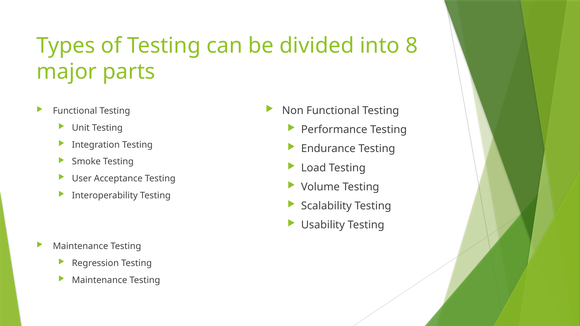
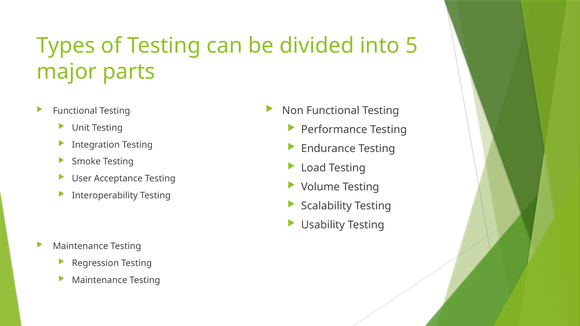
8: 8 -> 5 (412, 46)
